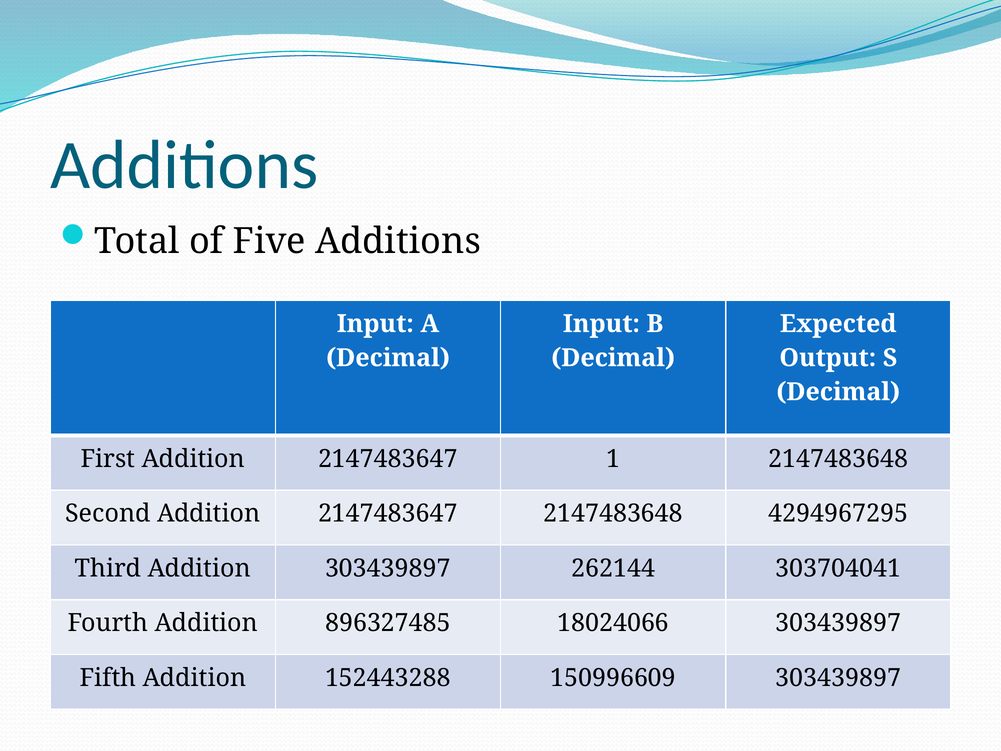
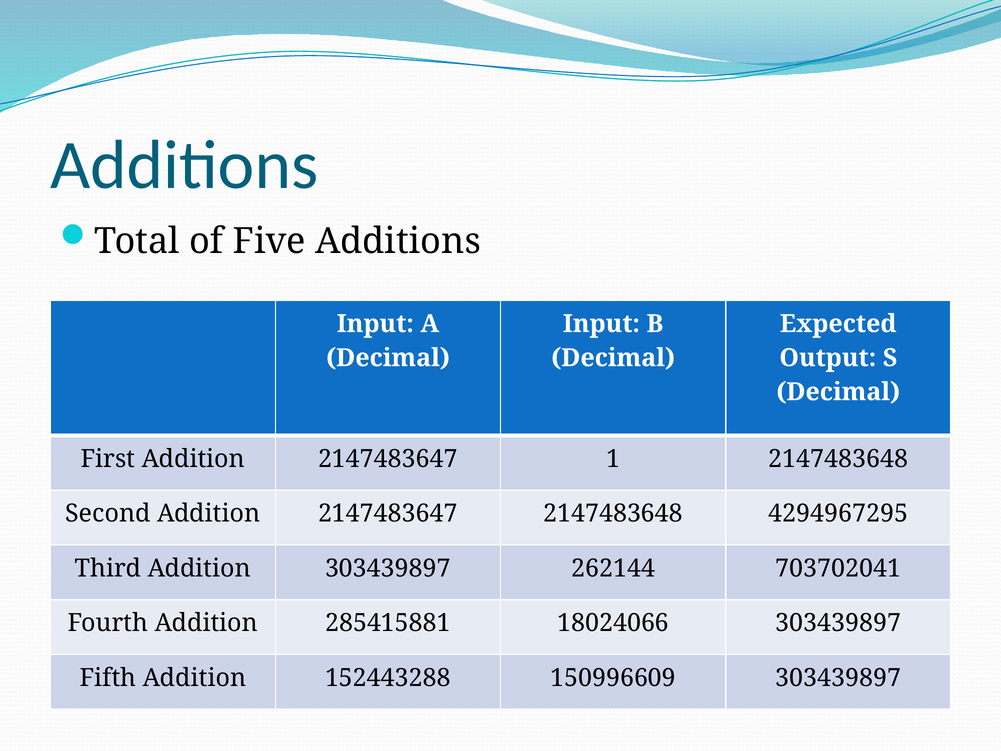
303704041: 303704041 -> 703702041 (838, 568)
896327485: 896327485 -> 285415881 (388, 623)
